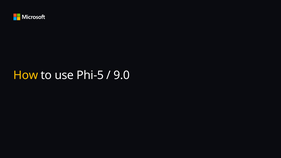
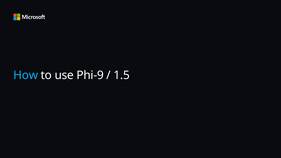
How colour: yellow -> light blue (26, 75)
Phi-5: Phi-5 -> Phi-9 (90, 75)
9.0: 9.0 -> 1.5 (122, 75)
